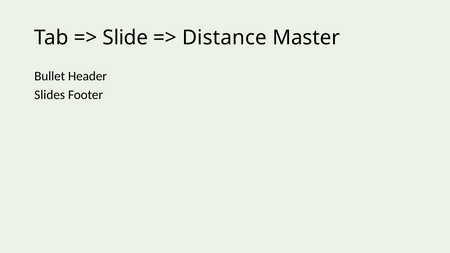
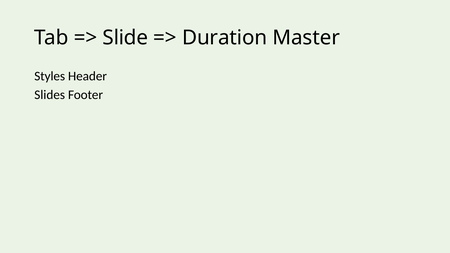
Distance: Distance -> Duration (225, 38)
Bullet: Bullet -> Styles (50, 76)
